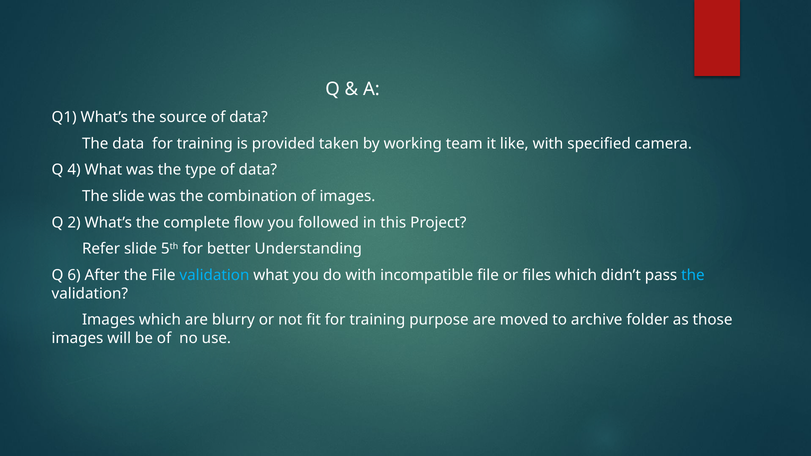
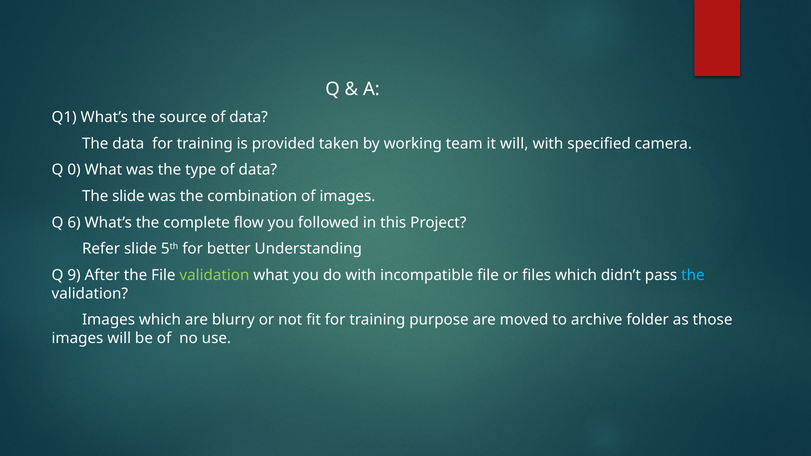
it like: like -> will (514, 144)
4: 4 -> 0 (74, 170)
2: 2 -> 6 (74, 223)
6: 6 -> 9 (74, 275)
validation colour: light blue -> light green (214, 275)
